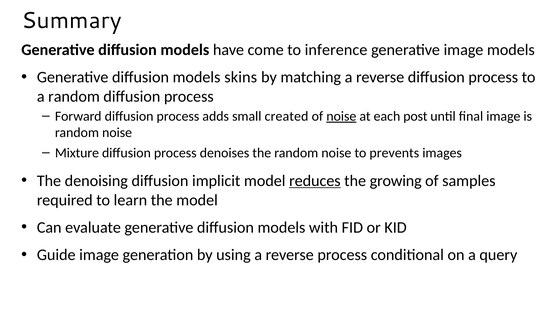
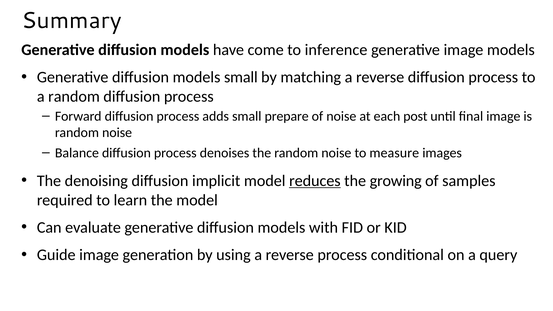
models skins: skins -> small (241, 77)
created: created -> prepare (287, 116)
noise underline: present -> none (341, 116)
Mixture: Mixture -> Balance (77, 153)
prevents: prevents -> measure (394, 153)
